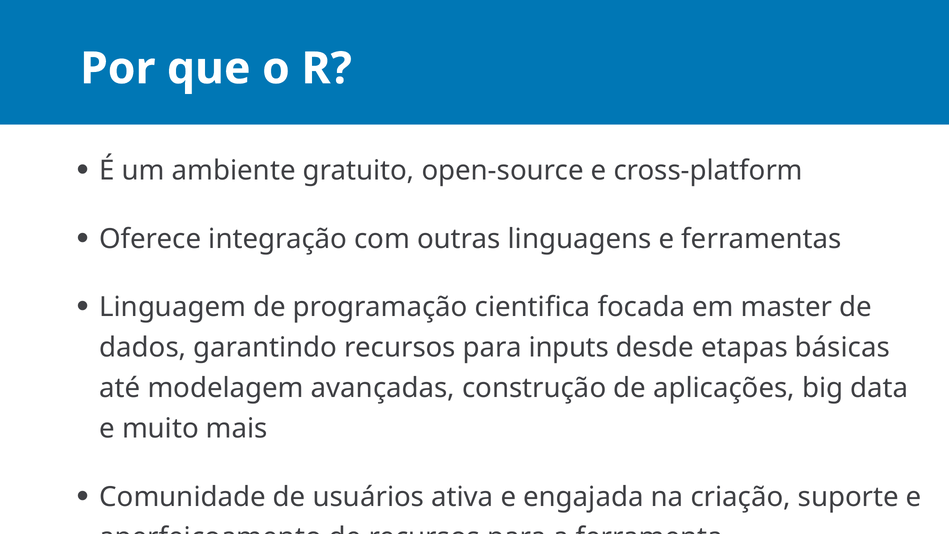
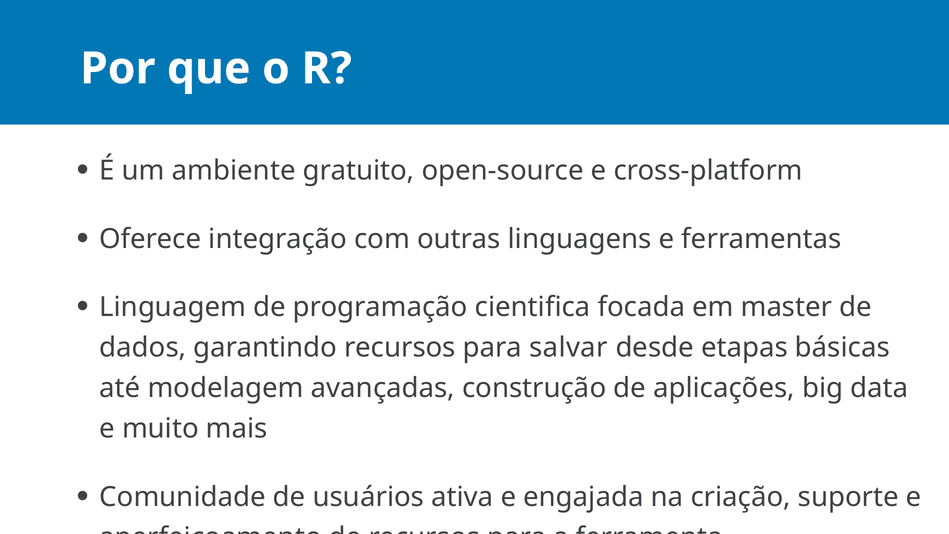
inputs: inputs -> salvar (569, 348)
